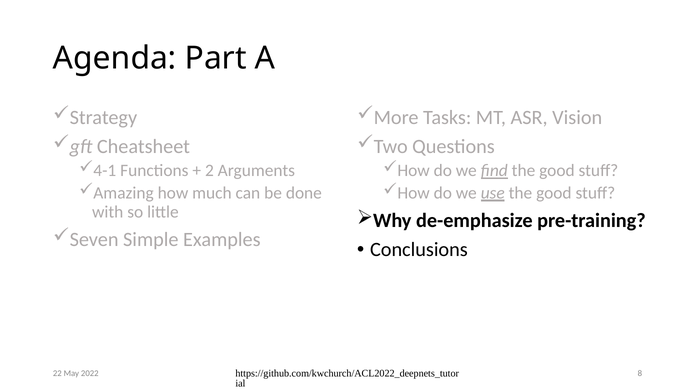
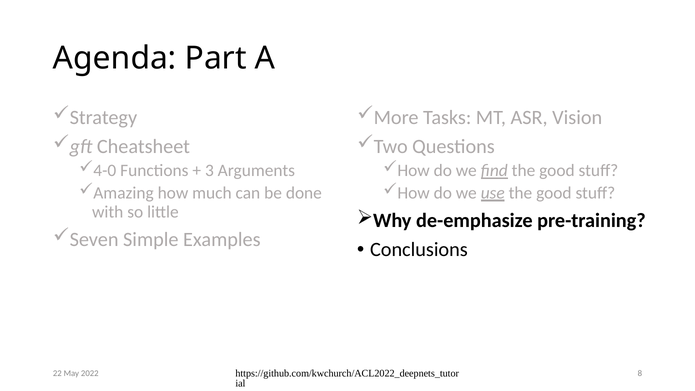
4-1: 4-1 -> 4-0 (105, 171)
2: 2 -> 3 (209, 171)
